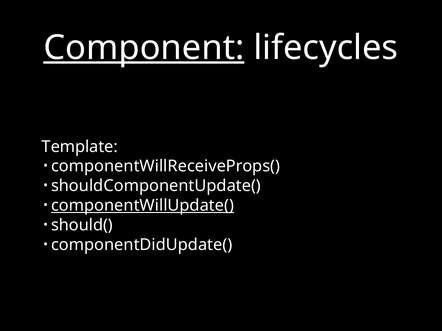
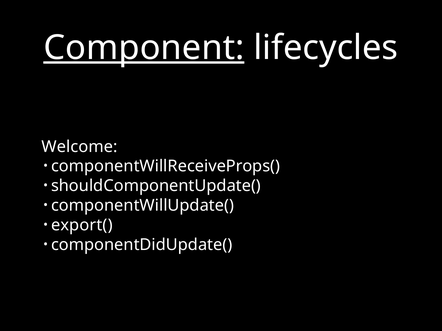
Template: Template -> Welcome (80, 147)
componentWillUpdate( underline: present -> none (142, 206)
should(: should( -> export( (82, 226)
